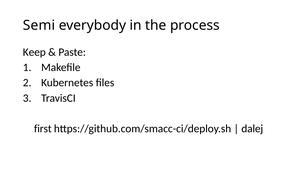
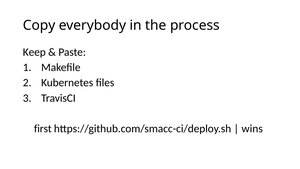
Semi: Semi -> Copy (39, 25)
dalej: dalej -> wins (252, 128)
